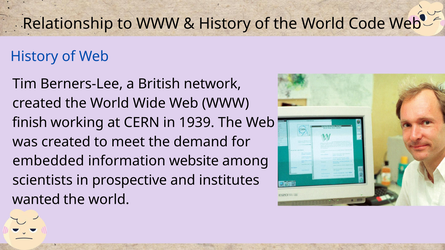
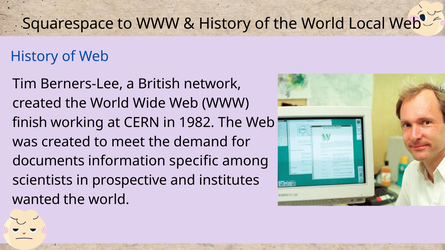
Relationship: Relationship -> Squarespace (68, 24)
Code: Code -> Local (367, 24)
1939: 1939 -> 1982 (197, 123)
embedded: embedded -> documents (48, 161)
website: website -> specific (194, 161)
